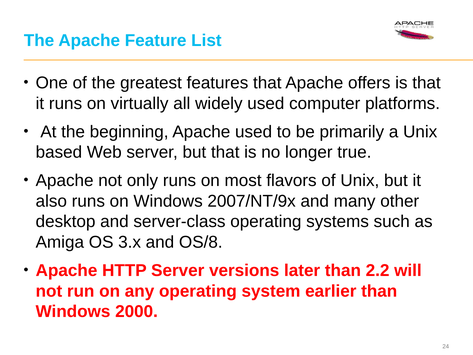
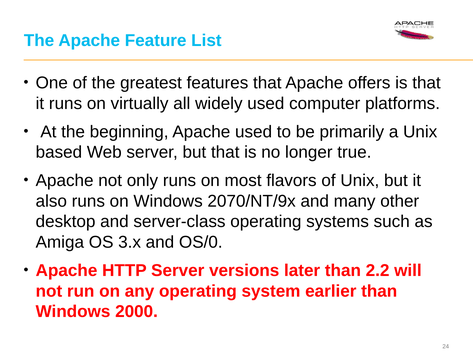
2007/NT/9x: 2007/NT/9x -> 2070/NT/9x (252, 201)
OS/8: OS/8 -> OS/0 (201, 242)
